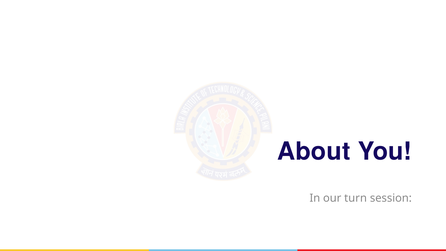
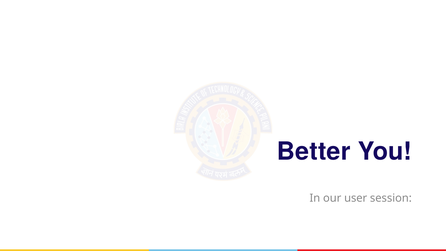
About: About -> Better (314, 152)
turn: turn -> user (356, 198)
